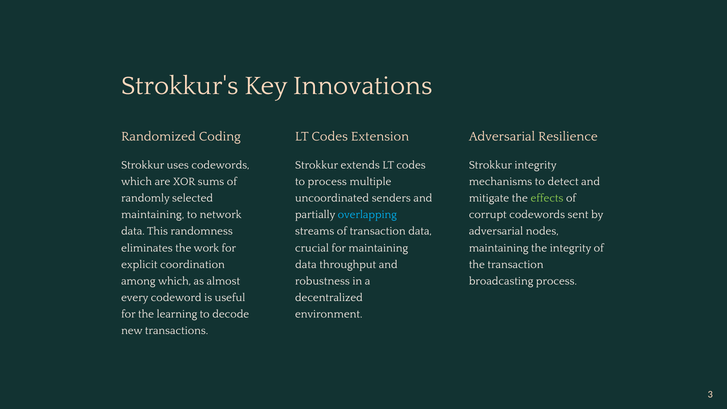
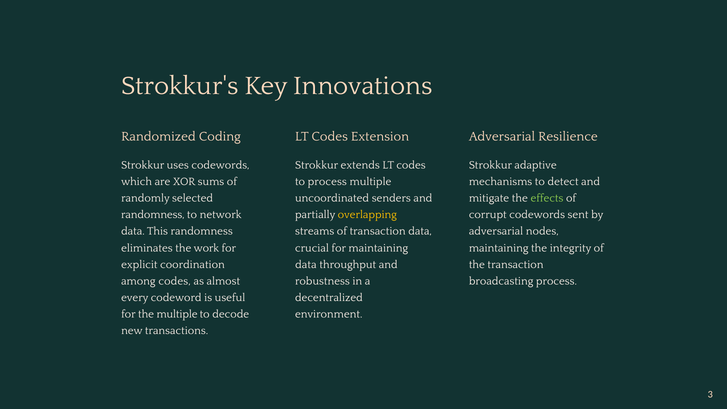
Strokkur integrity: integrity -> adaptive (536, 165)
maintaining: maintaining -> randomness (153, 215)
overlapping colour: light blue -> yellow (367, 215)
among which: which -> codes (175, 281)
the learning: learning -> multiple (177, 314)
